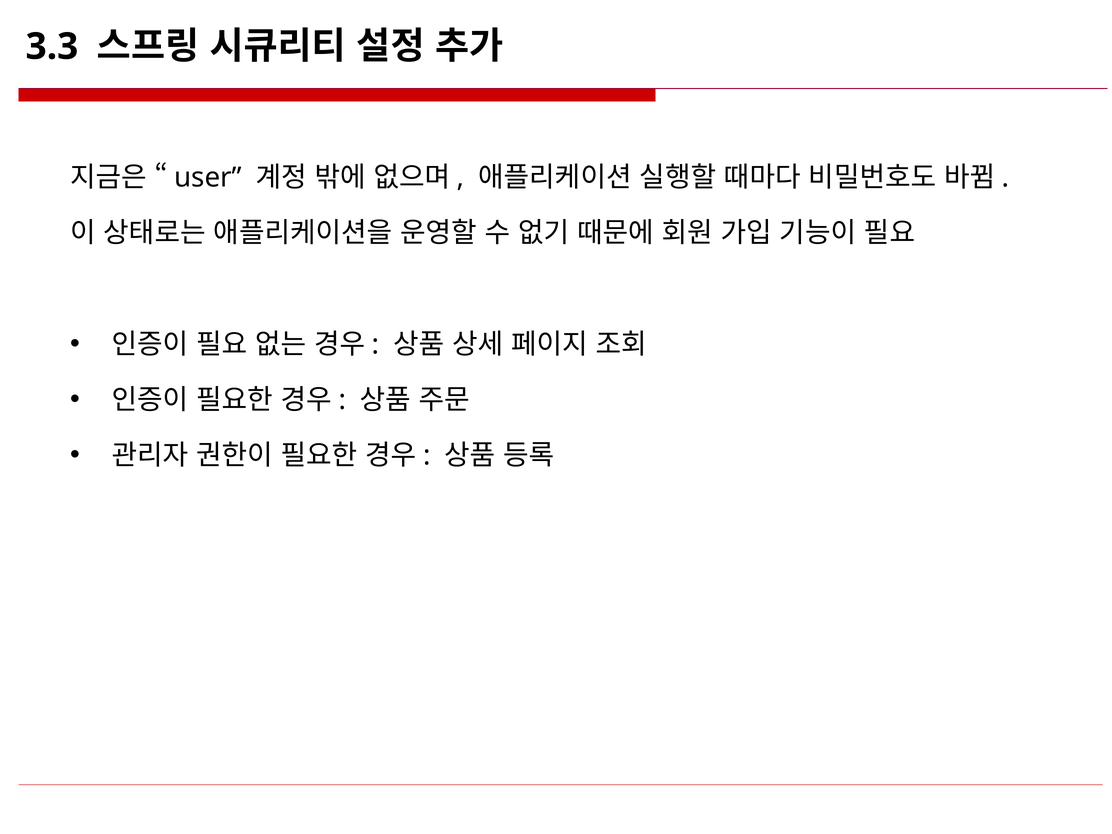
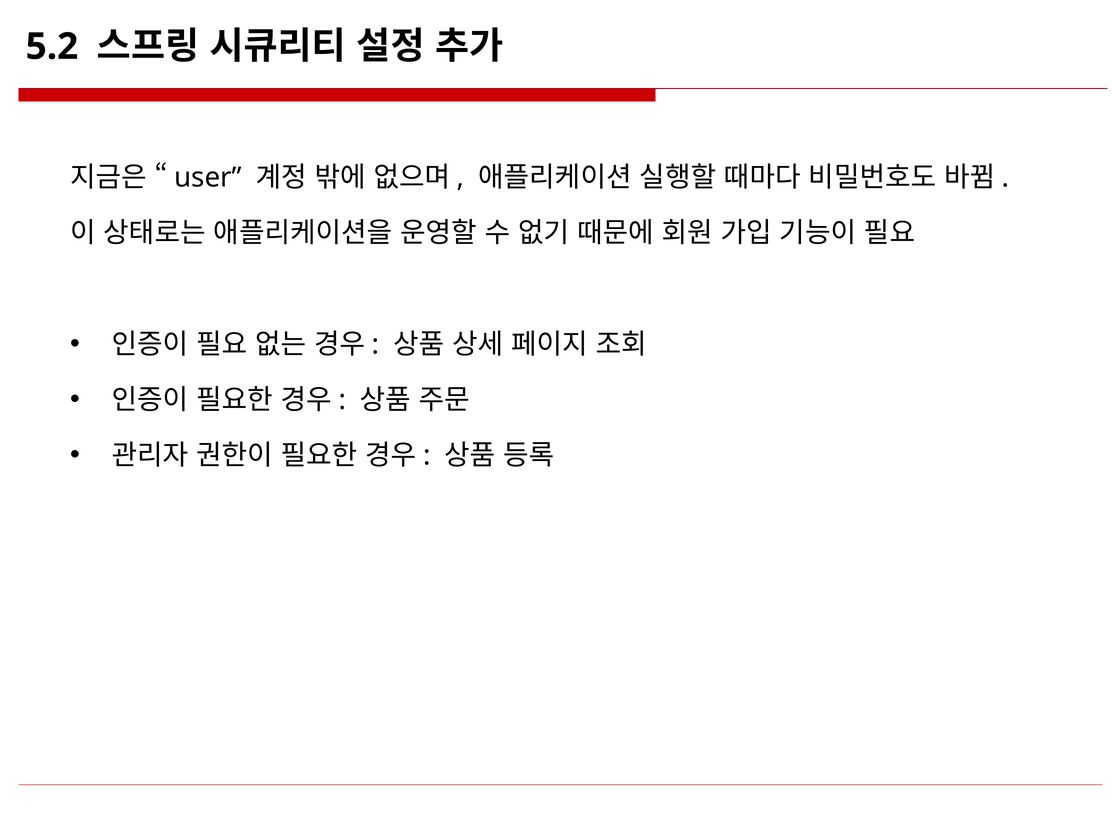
3.3: 3.3 -> 5.2 (52, 47)
